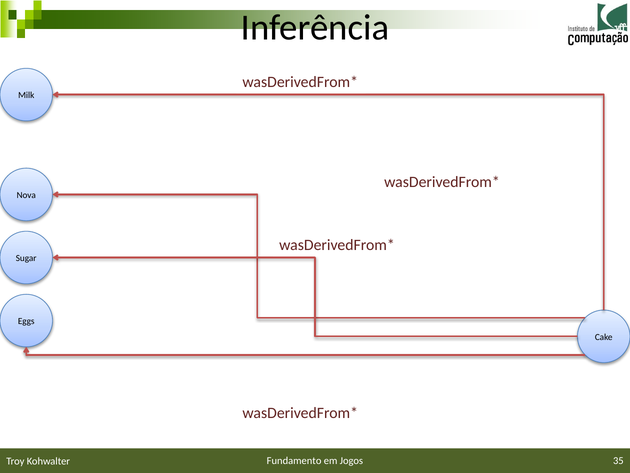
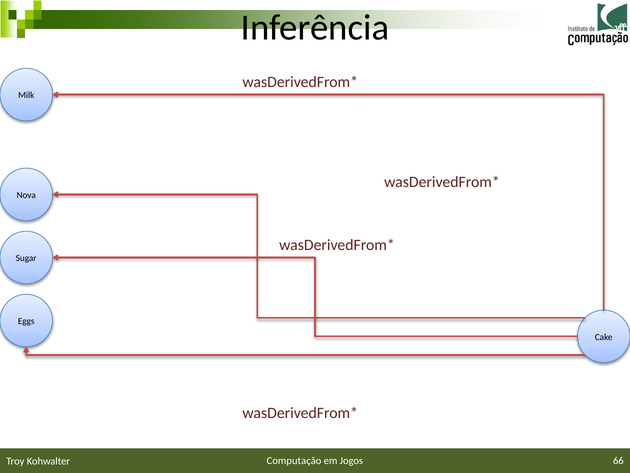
Fundamento: Fundamento -> Computação (294, 461)
35: 35 -> 66 (618, 461)
